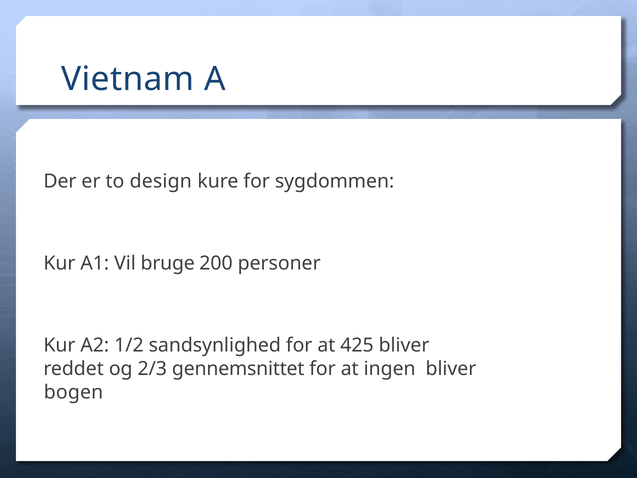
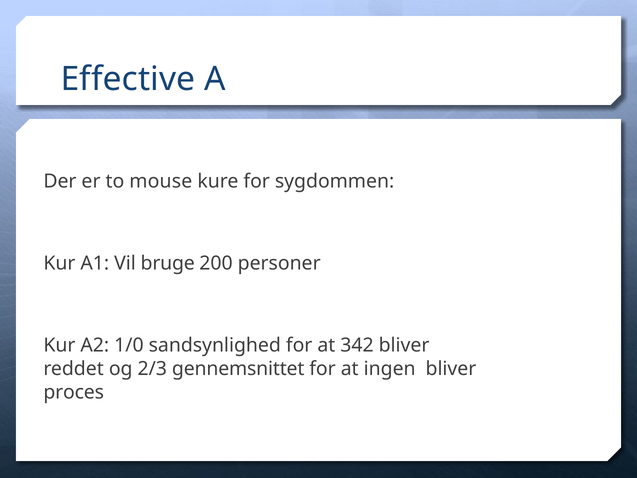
Vietnam: Vietnam -> Effective (128, 79)
design: design -> mouse (161, 181)
1/2: 1/2 -> 1/0 (129, 345)
425: 425 -> 342 (357, 345)
bogen: bogen -> proces (74, 392)
